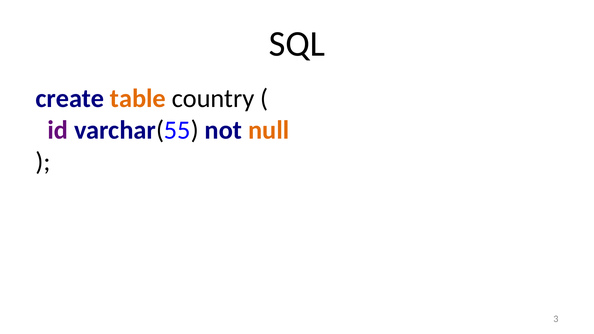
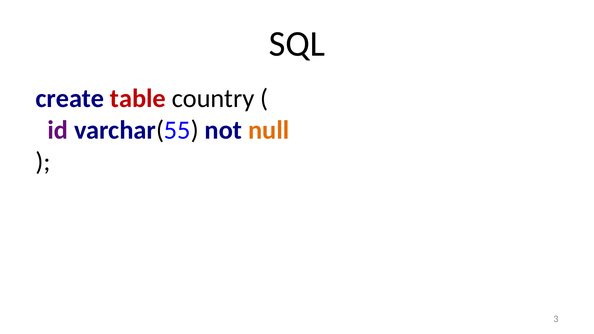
table colour: orange -> red (138, 99)
